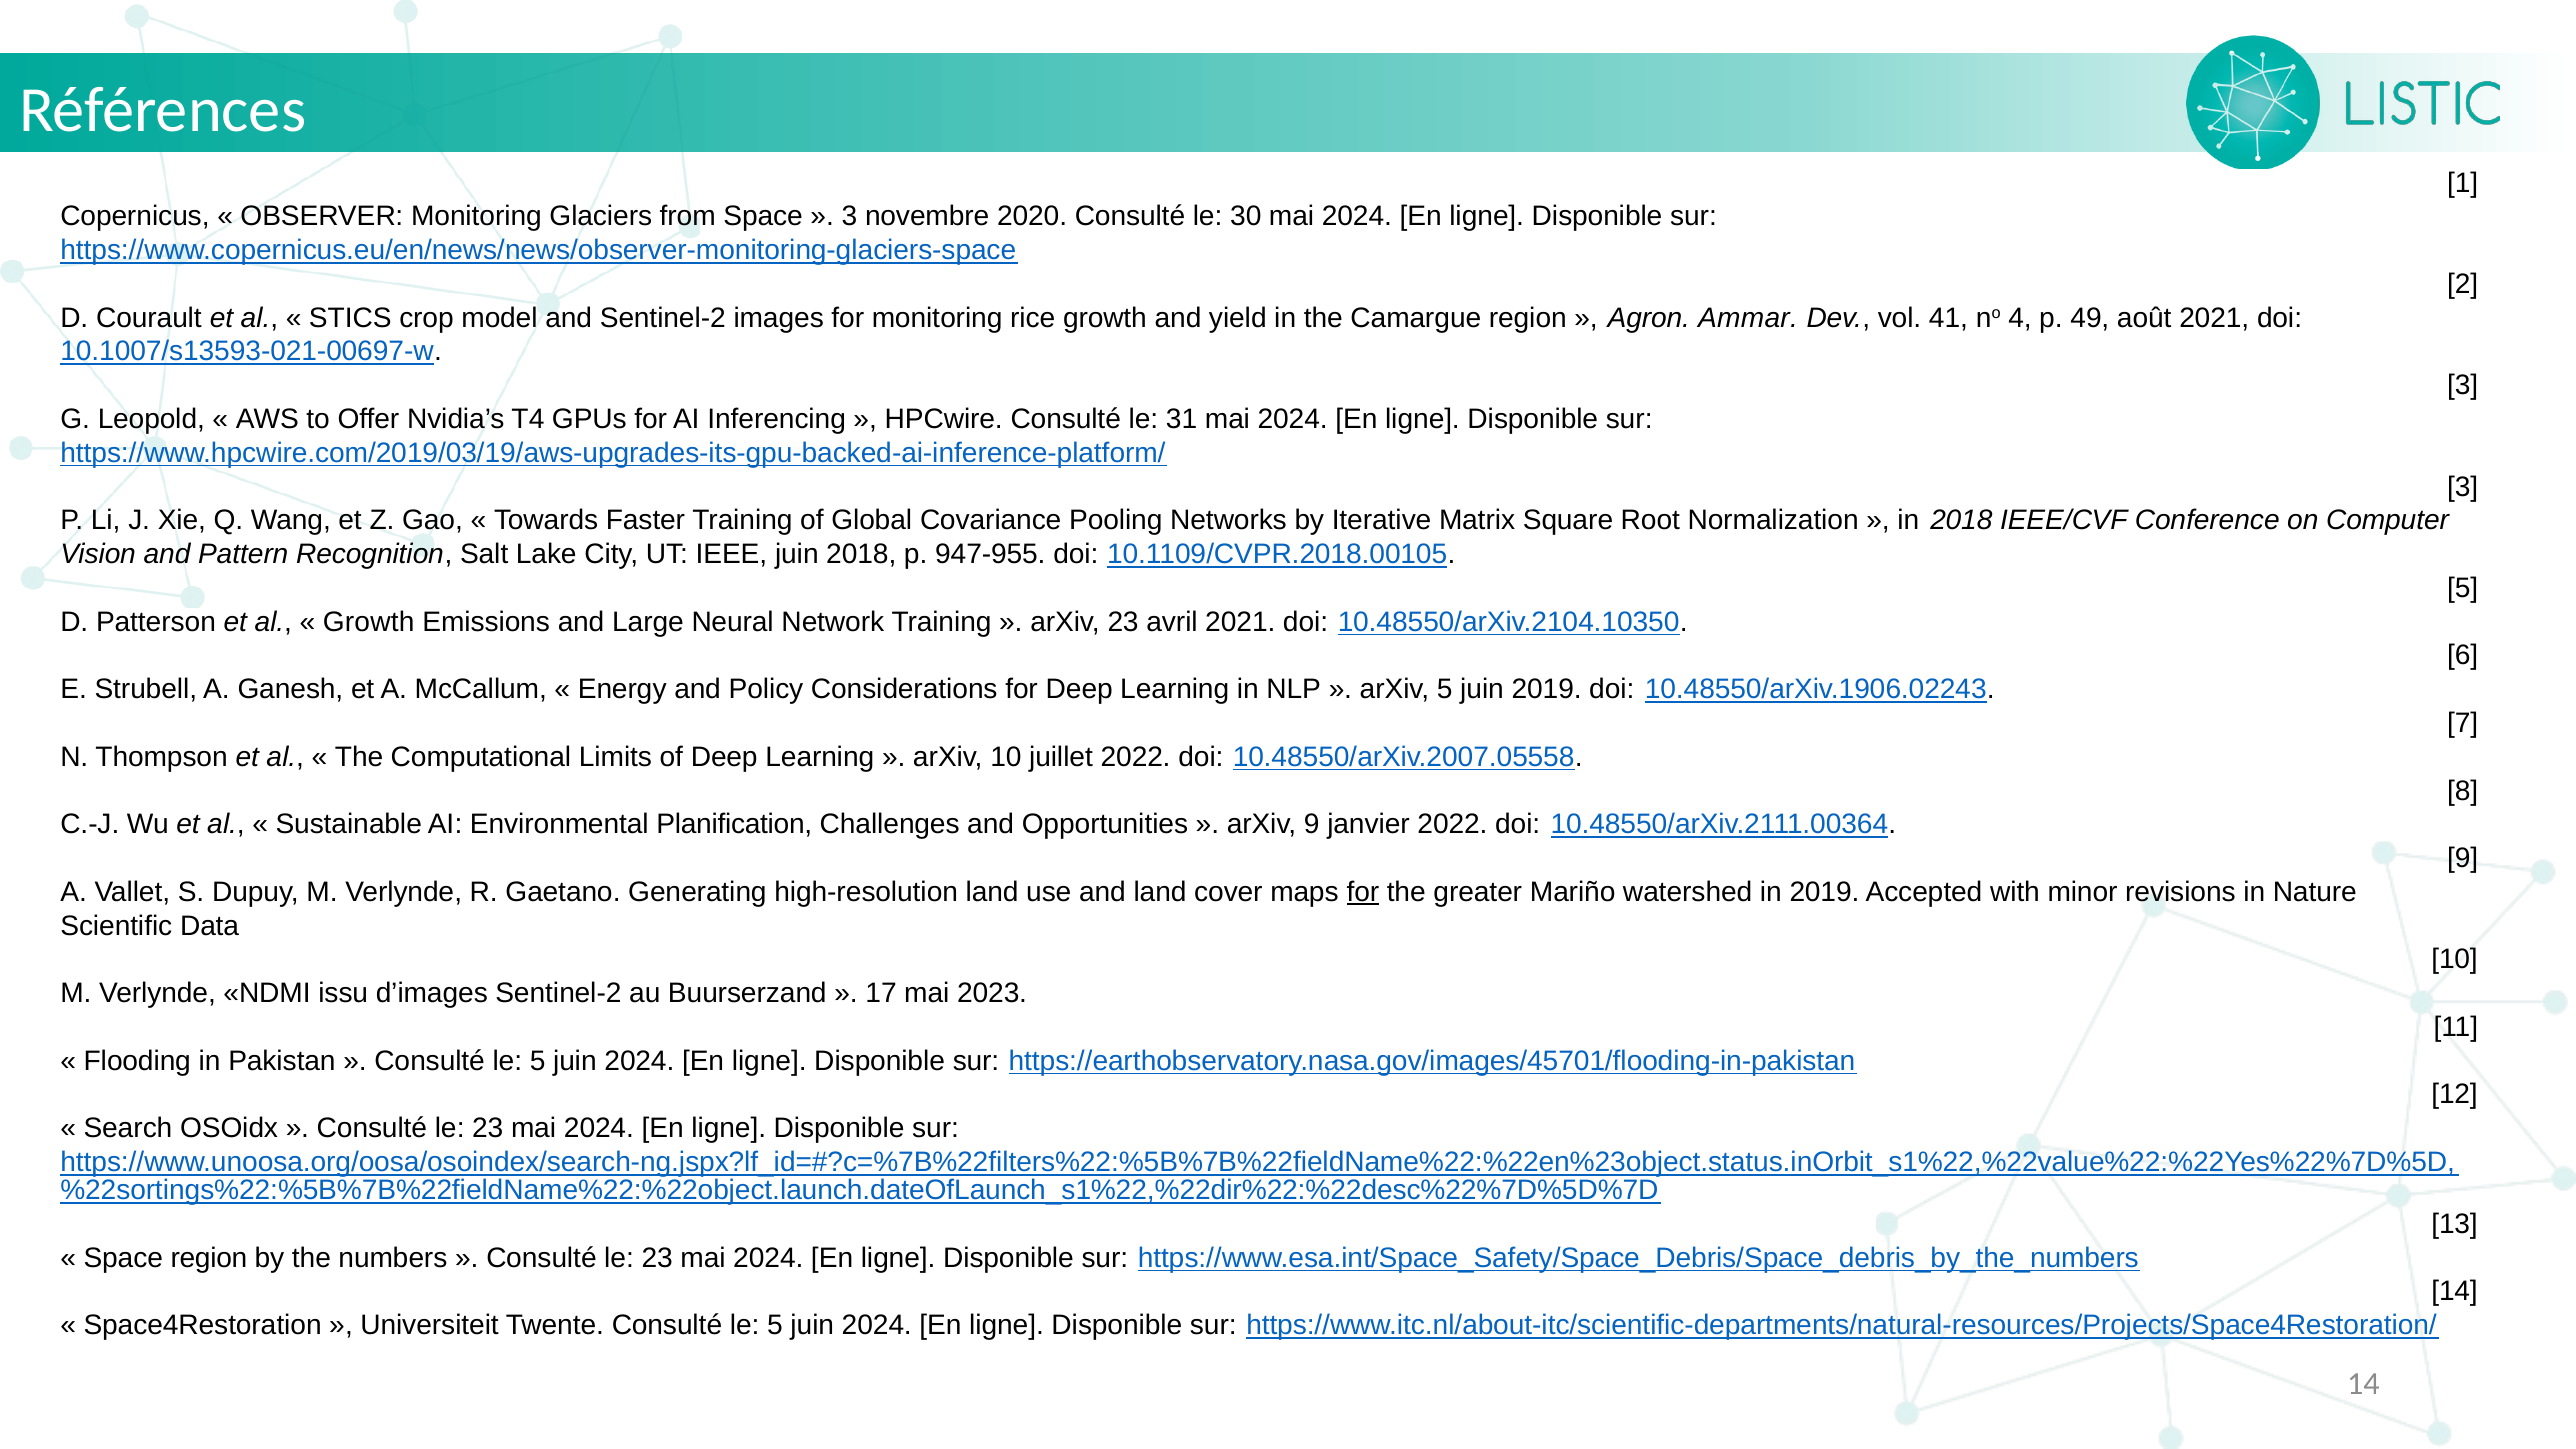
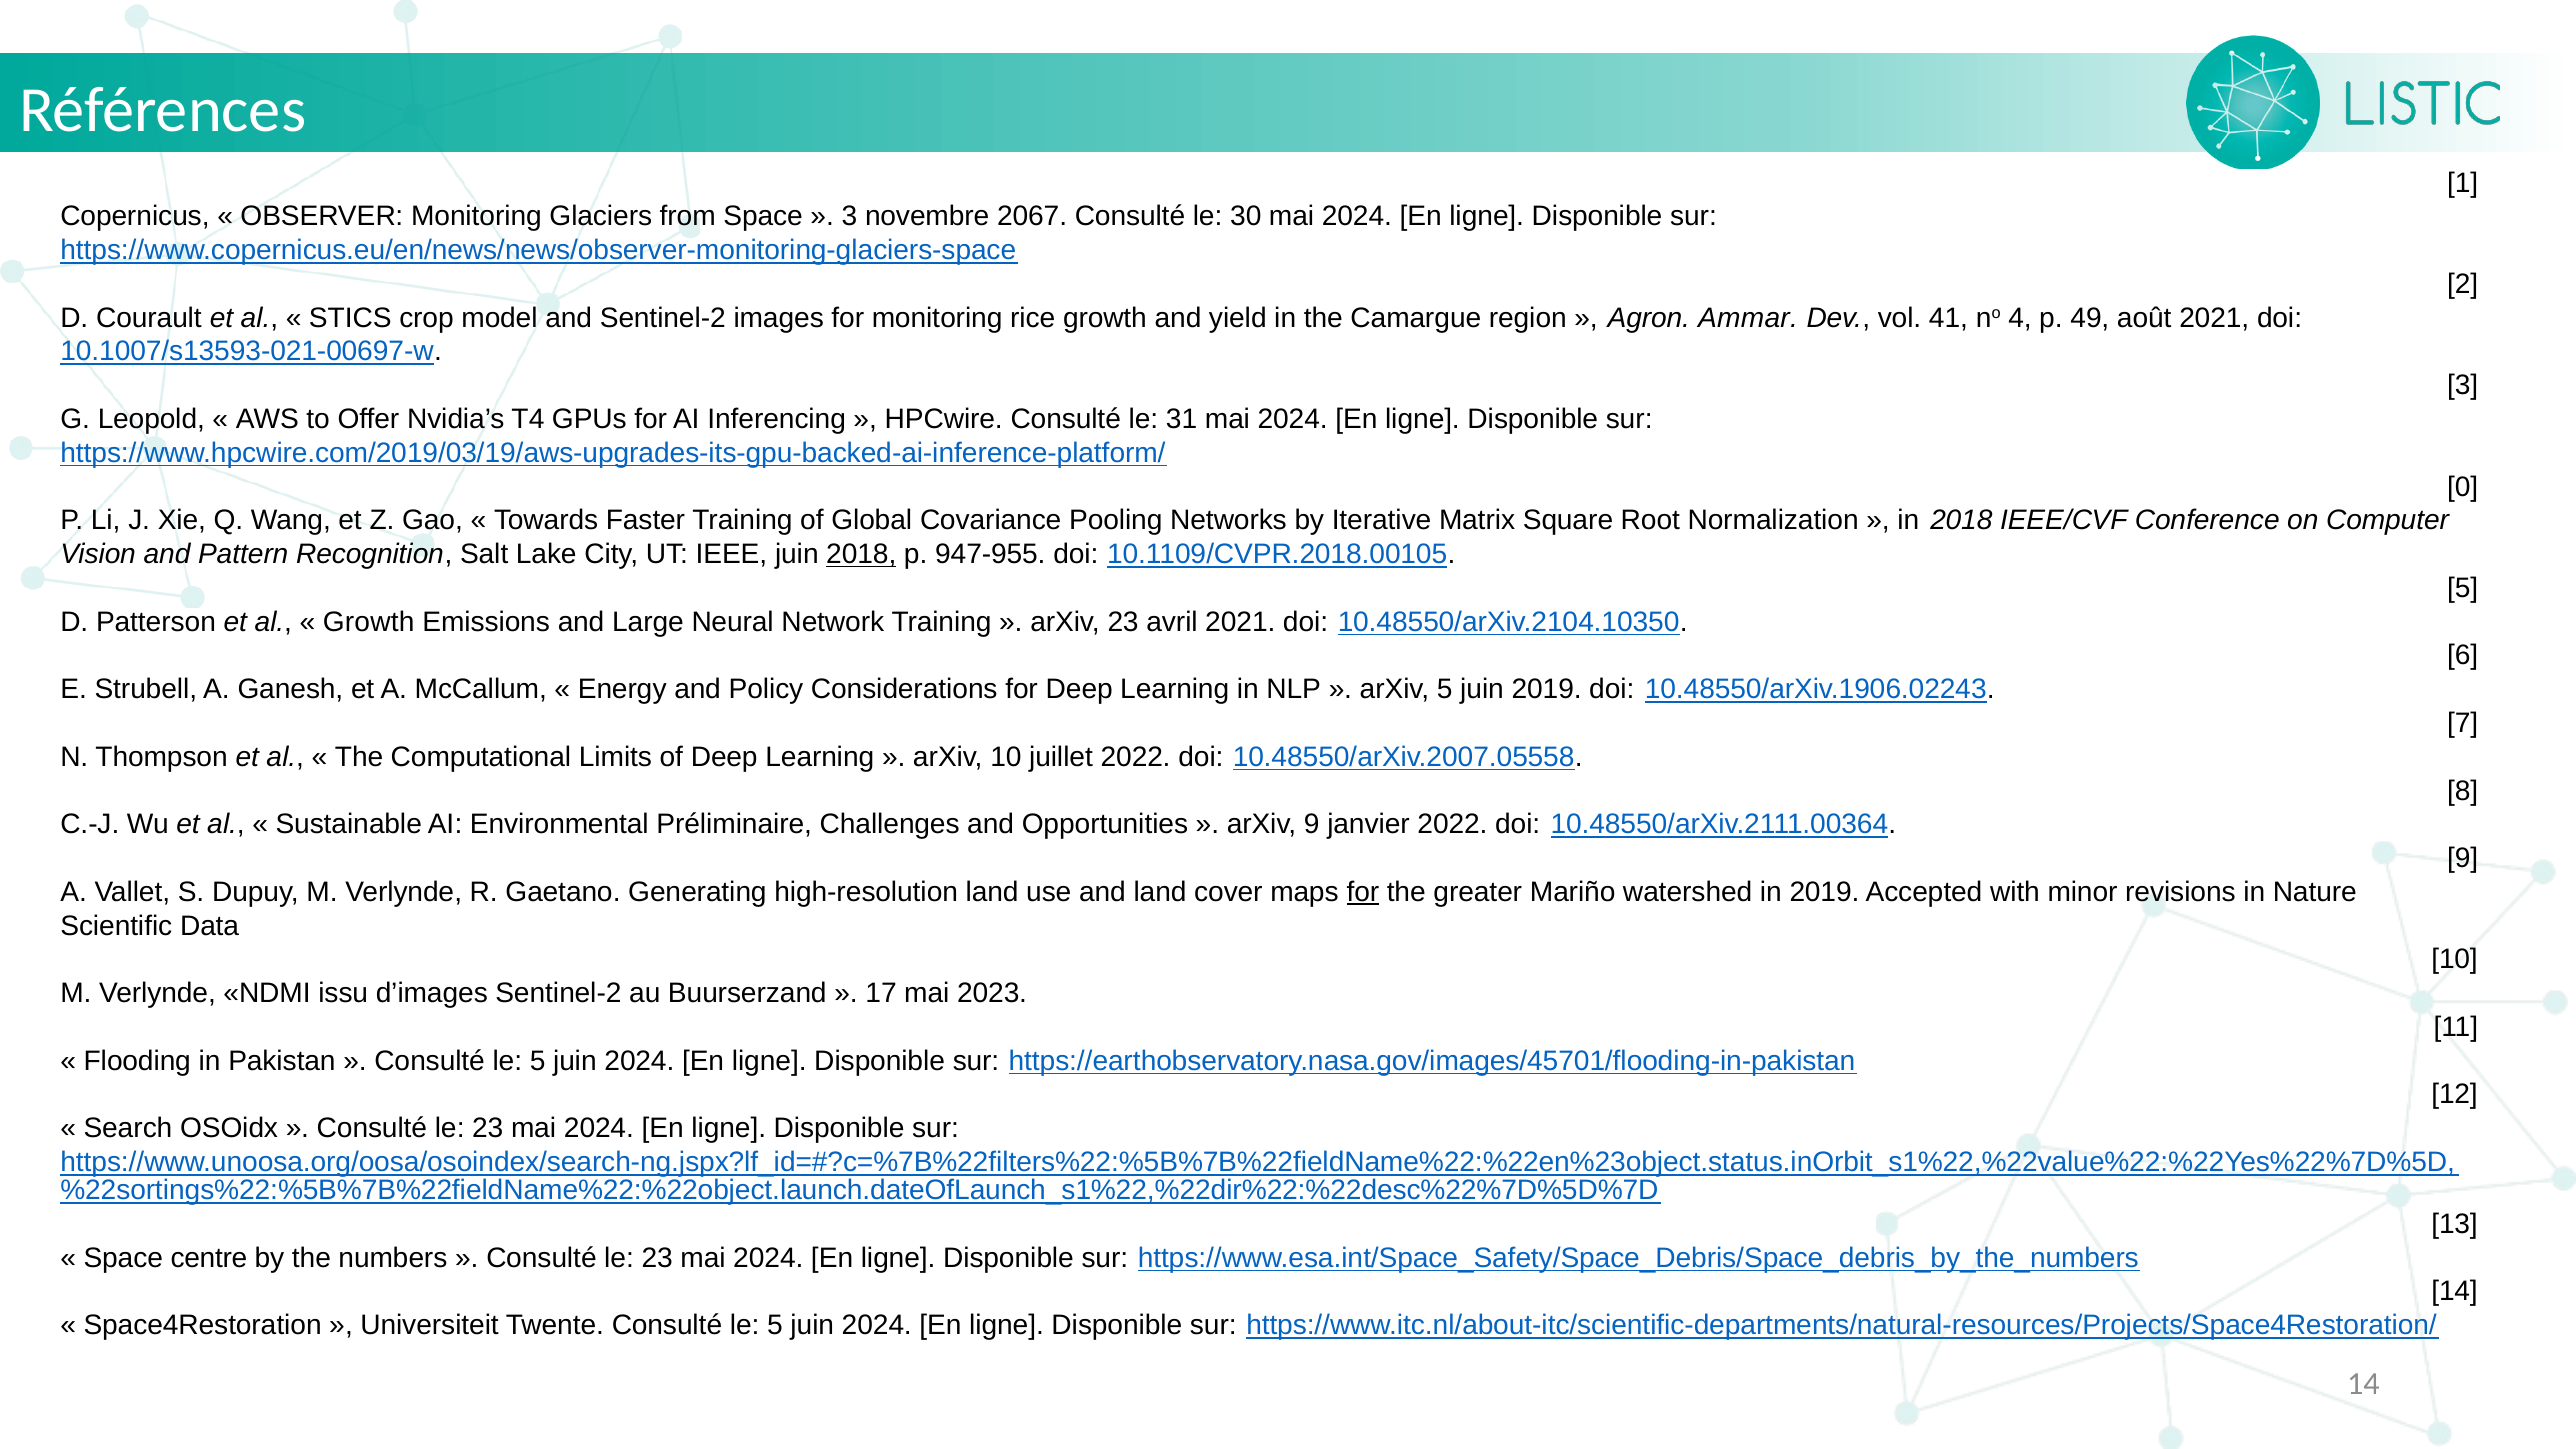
2020: 2020 -> 2067 (1032, 217)
3: 3 -> 0 (2463, 487)
2018 underline: none -> present (861, 554)
Planification: Planification -> Préliminaire (734, 825)
Space region: region -> centre (209, 1258)
